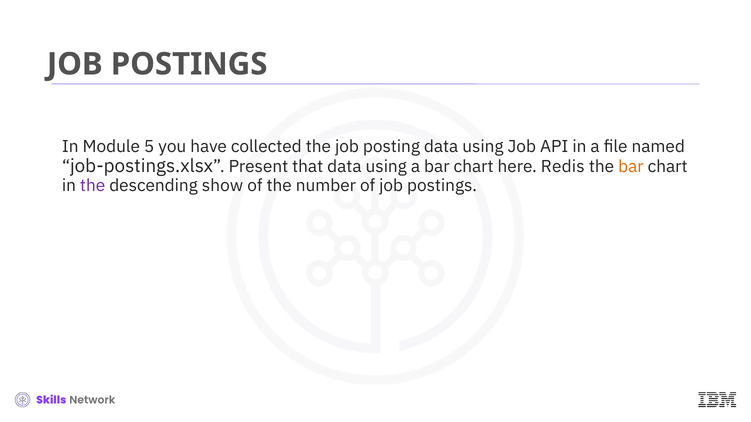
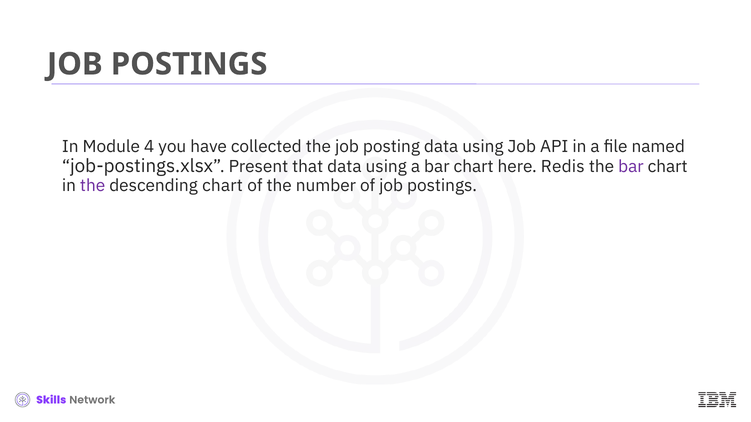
5: 5 -> 4 (149, 147)
bar colour: orange -> purple (631, 167)
descending show: show -> chart (222, 186)
